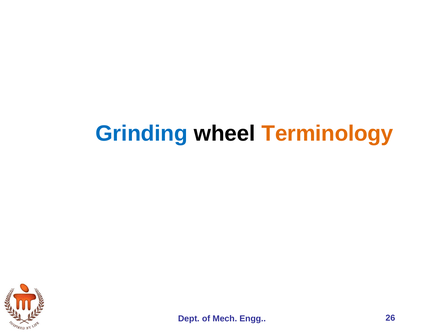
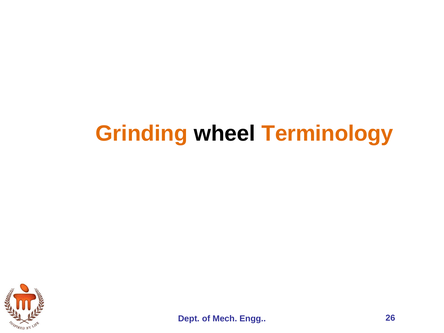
Grinding colour: blue -> orange (142, 134)
